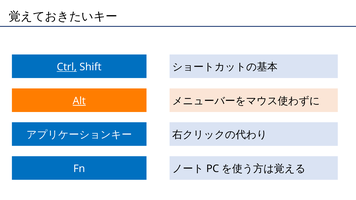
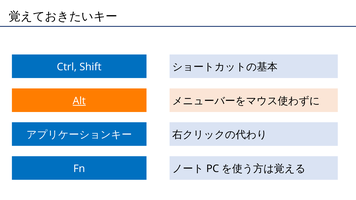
Ctrl underline: present -> none (67, 67)
